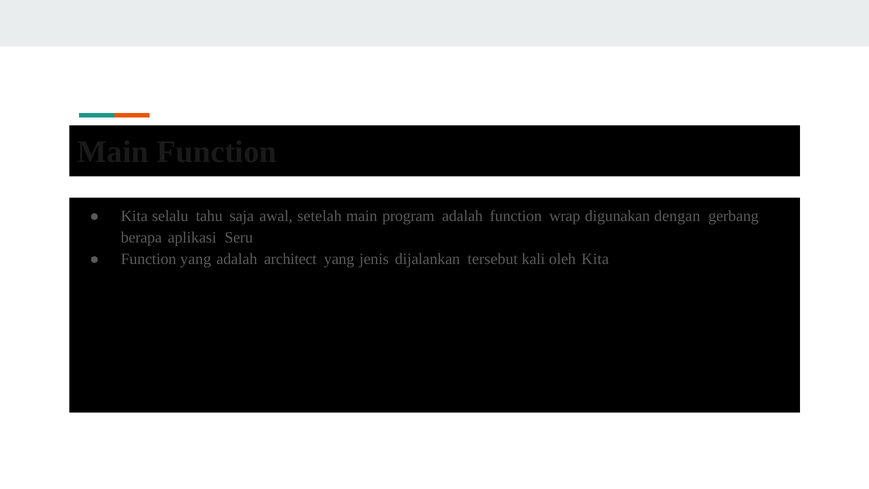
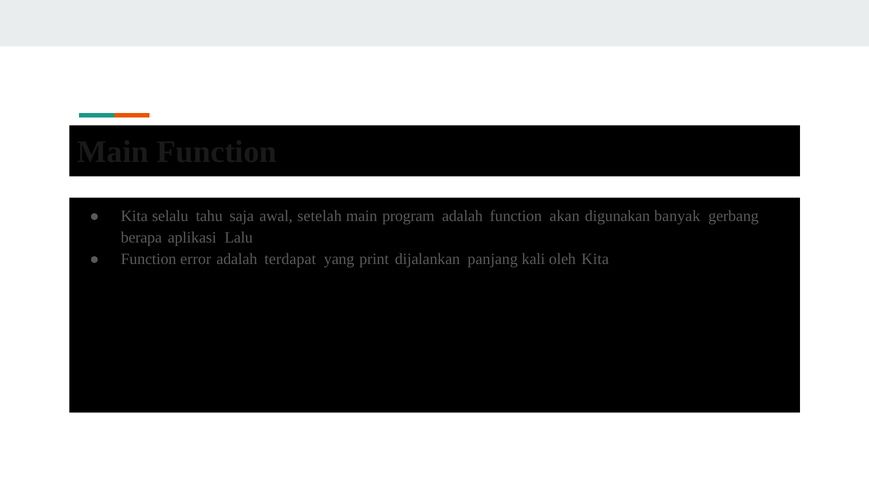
wrap: wrap -> akan (565, 216)
dengan: dengan -> banyak (677, 216)
Seru: Seru -> Lalu (239, 238)
Function yang: yang -> error (196, 259)
architect: architect -> terdapat (290, 259)
jenis: jenis -> print (374, 259)
tersebut: tersebut -> panjang (493, 259)
